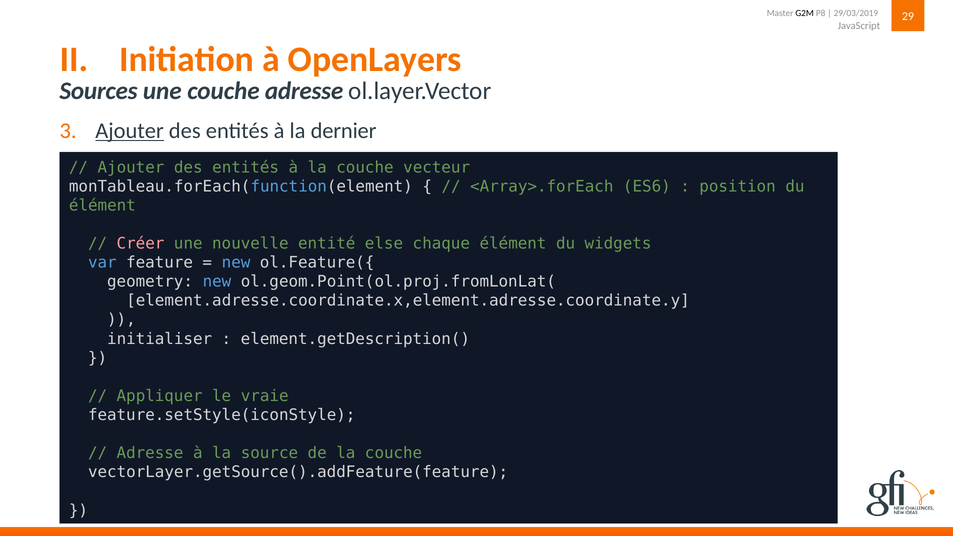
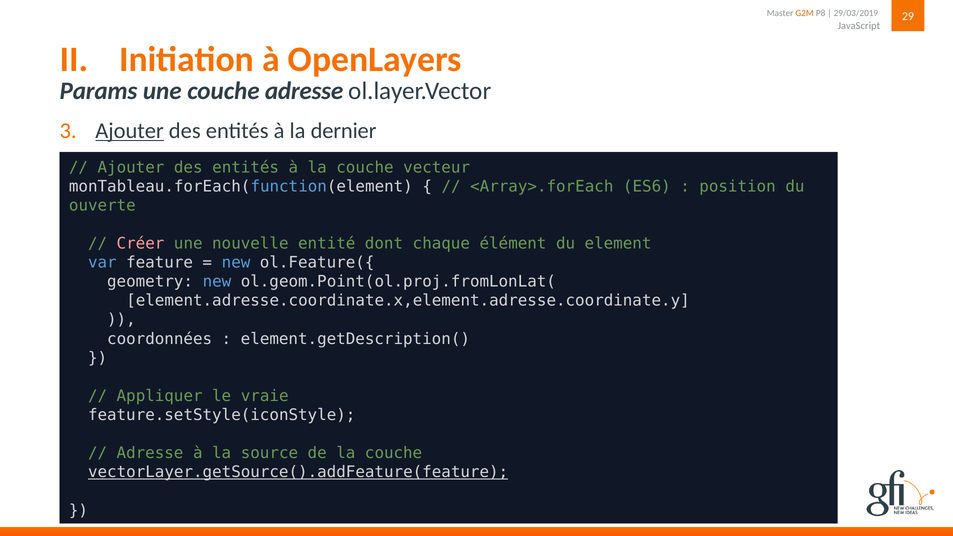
G2M colour: black -> orange (805, 13)
Sources: Sources -> Params (98, 91)
élément: élément -> ouverte (102, 205)
else: else -> dont (384, 244)
widgets: widgets -> element (618, 244)
initialiser: initialiser -> coordonnées (160, 339)
vectorLayer.getSource().addFeature(feature underline: none -> present (298, 472)
